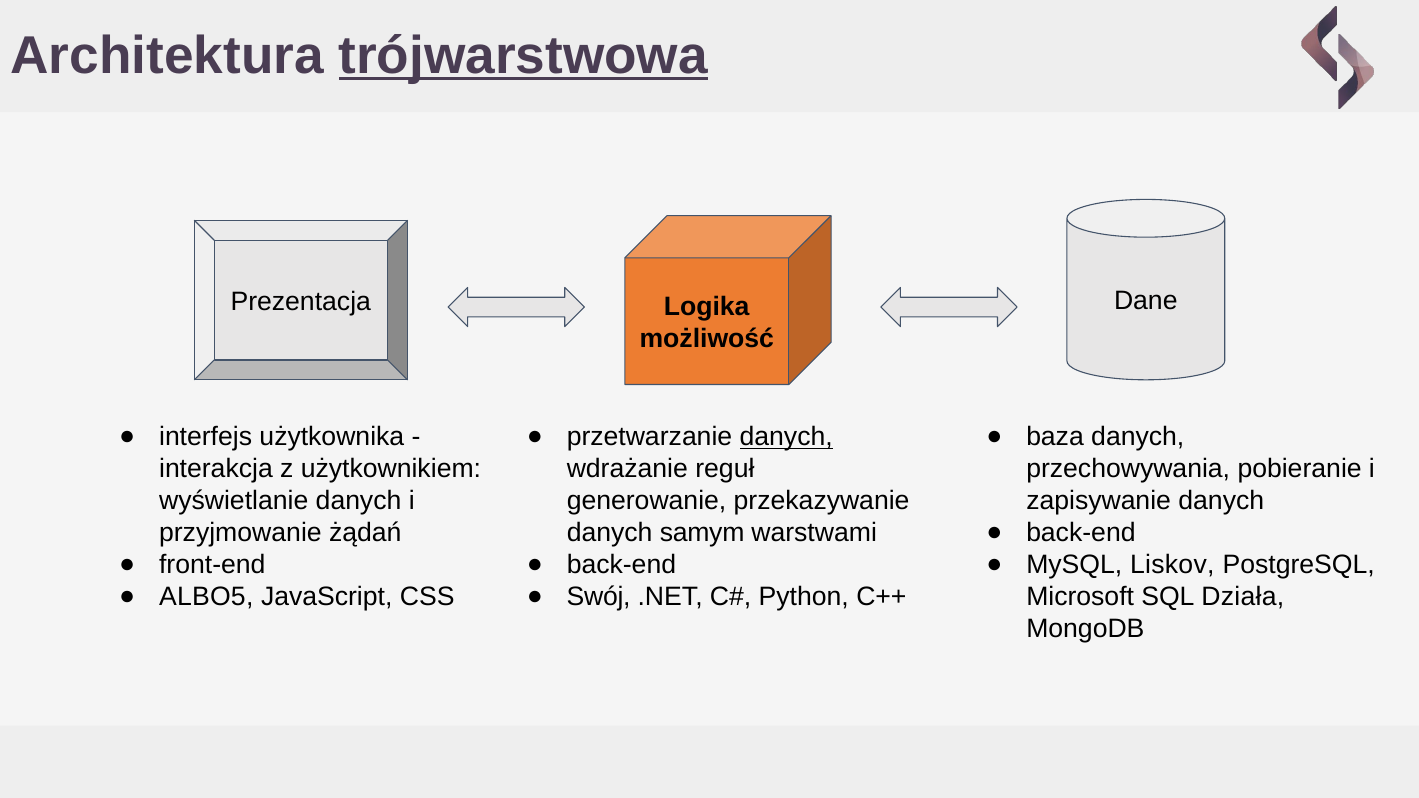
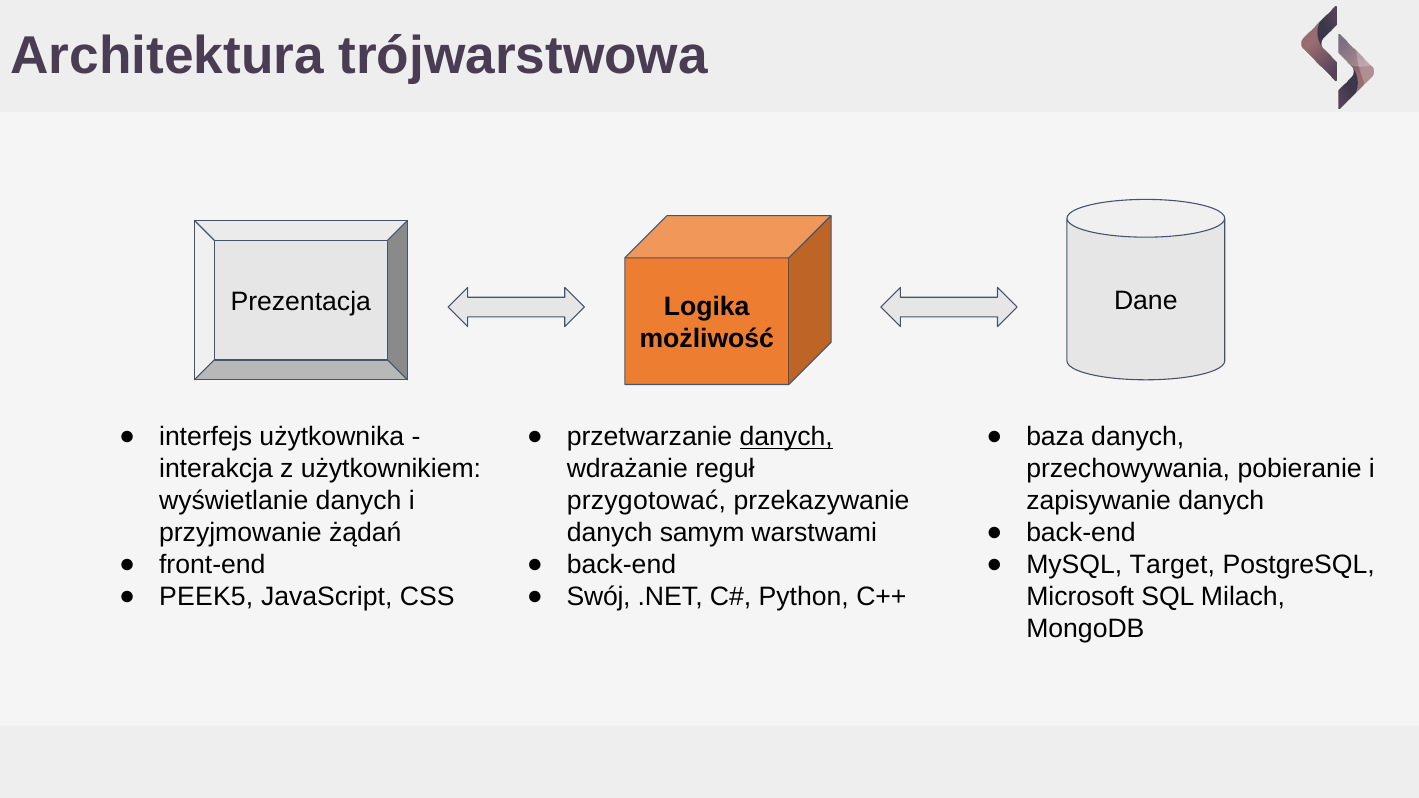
trójwarstwowa underline: present -> none (523, 56)
generowanie: generowanie -> przygotować (646, 501)
Liskov: Liskov -> Target (1172, 565)
ALBO5: ALBO5 -> PEEK5 (206, 597)
Działa: Działa -> Milach (1243, 597)
